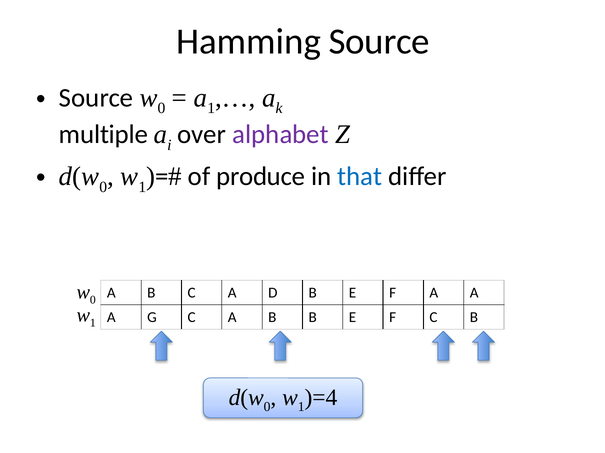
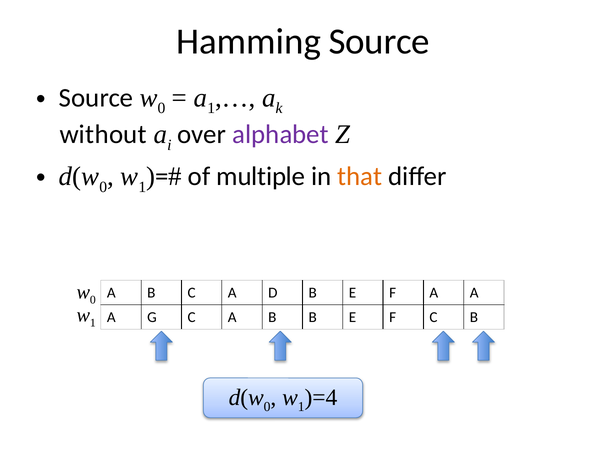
multiple: multiple -> without (103, 135)
produce: produce -> multiple (261, 177)
that colour: blue -> orange (360, 177)
